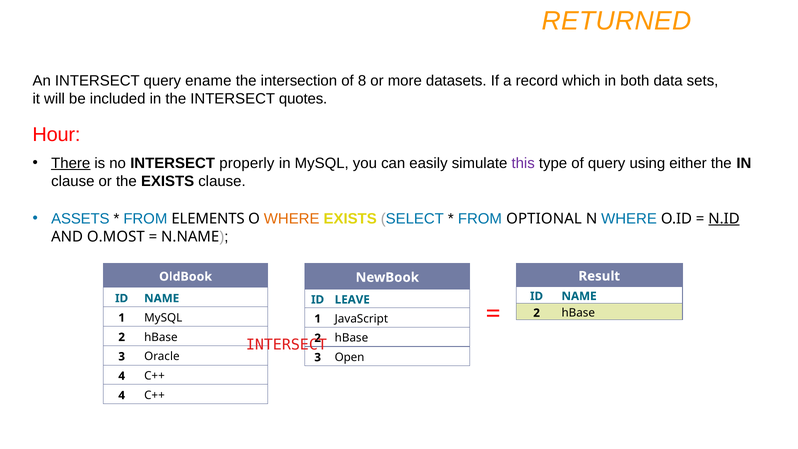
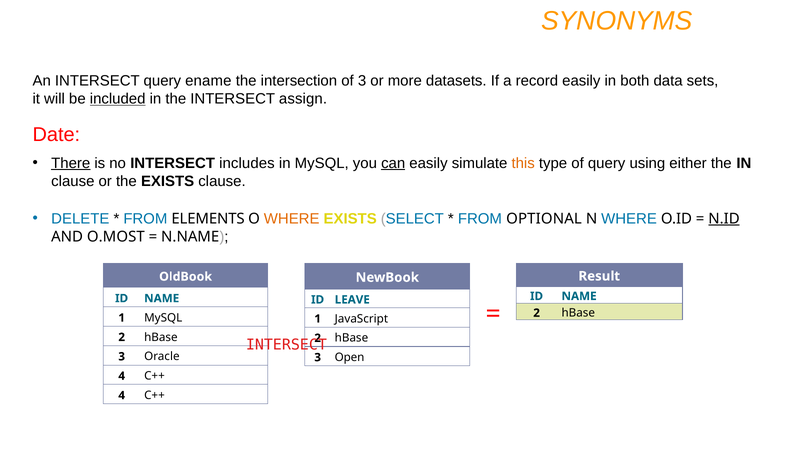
RETURNED: RETURNED -> SYNONYMS (617, 21)
of 8: 8 -> 3 (362, 81)
record which: which -> easily (581, 81)
included underline: none -> present (118, 99)
quotes: quotes -> assign (303, 99)
Hour: Hour -> Date (56, 135)
properly: properly -> includes (247, 163)
can underline: none -> present (393, 163)
this colour: purple -> orange (523, 163)
ASSETS: ASSETS -> DELETE (80, 219)
